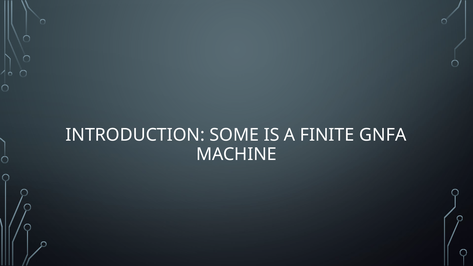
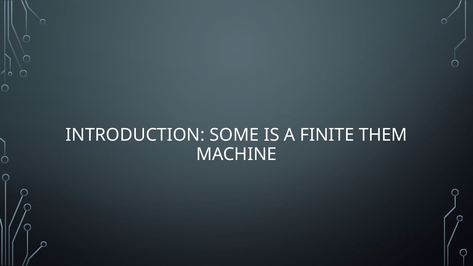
GNFA: GNFA -> THEM (383, 135)
